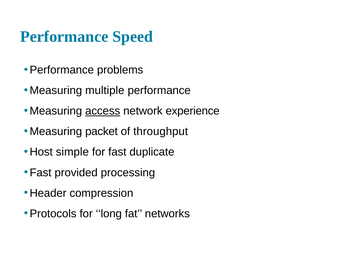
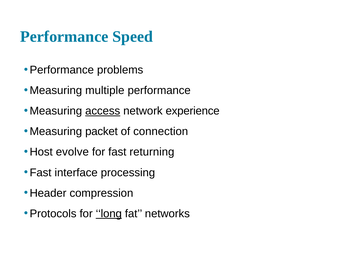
throughput: throughput -> connection (161, 131)
simple: simple -> evolve (72, 152)
duplicate: duplicate -> returning (152, 152)
provided: provided -> interface (76, 172)
long underline: none -> present (109, 213)
